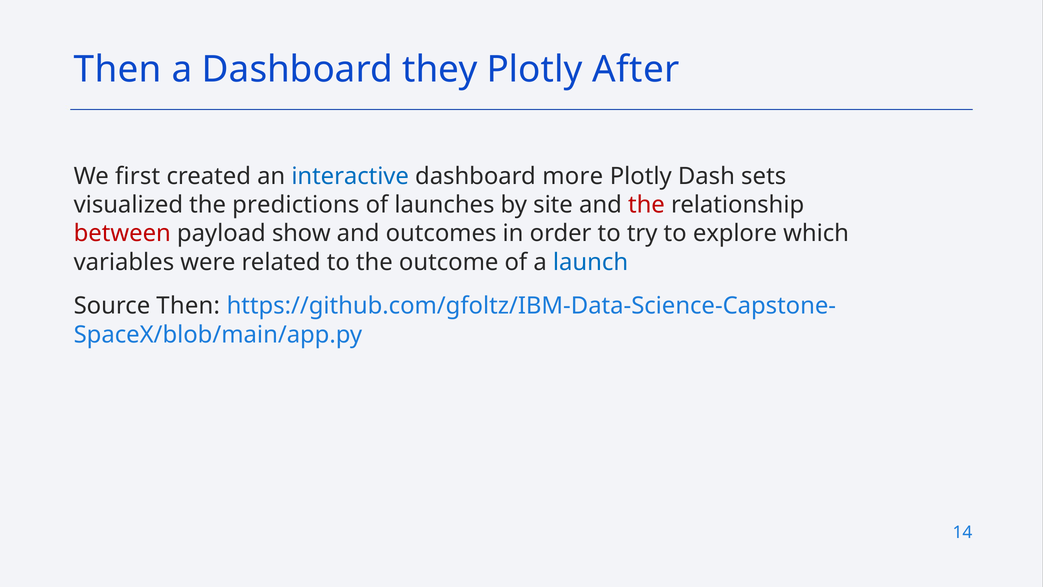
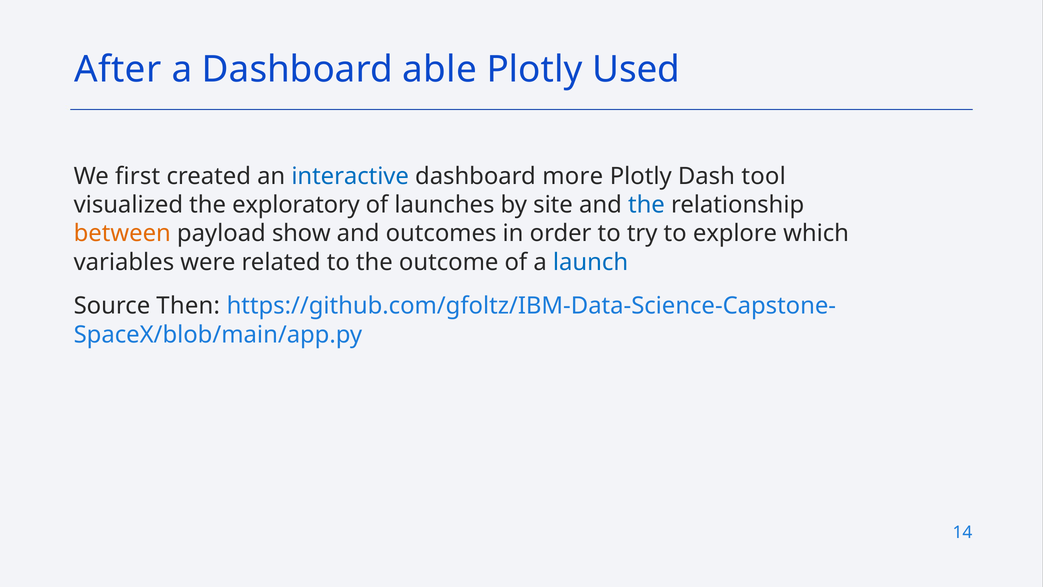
Then: Then -> After (118, 70)
they: they -> able (440, 70)
After: After -> Used (636, 70)
sets: sets -> tool (764, 176)
predictions: predictions -> exploratory (296, 205)
the colour: red -> blue (646, 205)
between colour: red -> orange (122, 233)
